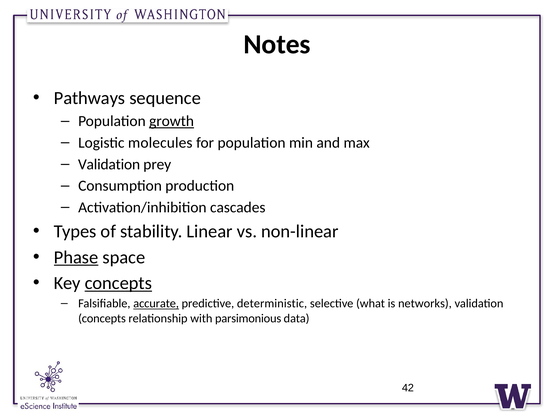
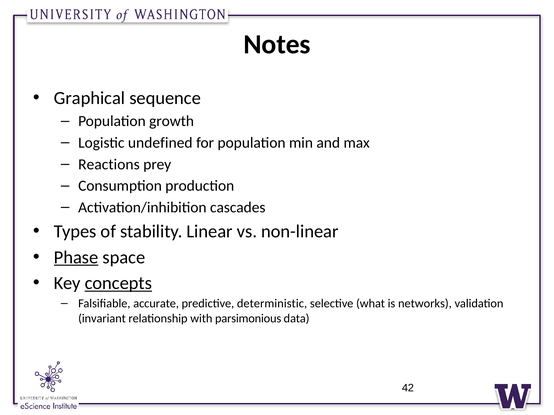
Pathways: Pathways -> Graphical (90, 98)
growth underline: present -> none (172, 121)
molecules: molecules -> undefined (160, 143)
Validation: Validation -> Reactions (109, 164)
accurate underline: present -> none (156, 304)
concepts: concepts -> invariant (102, 319)
